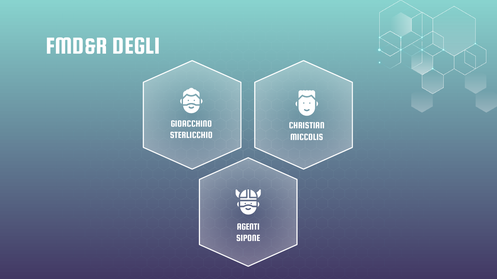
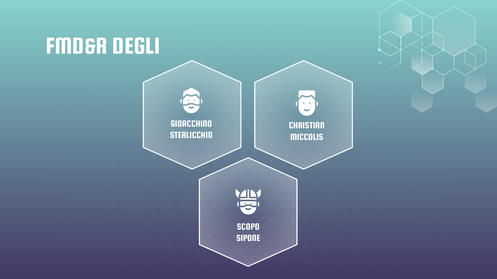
AGENTI: AGENTI -> SCOPO (248, 227)
